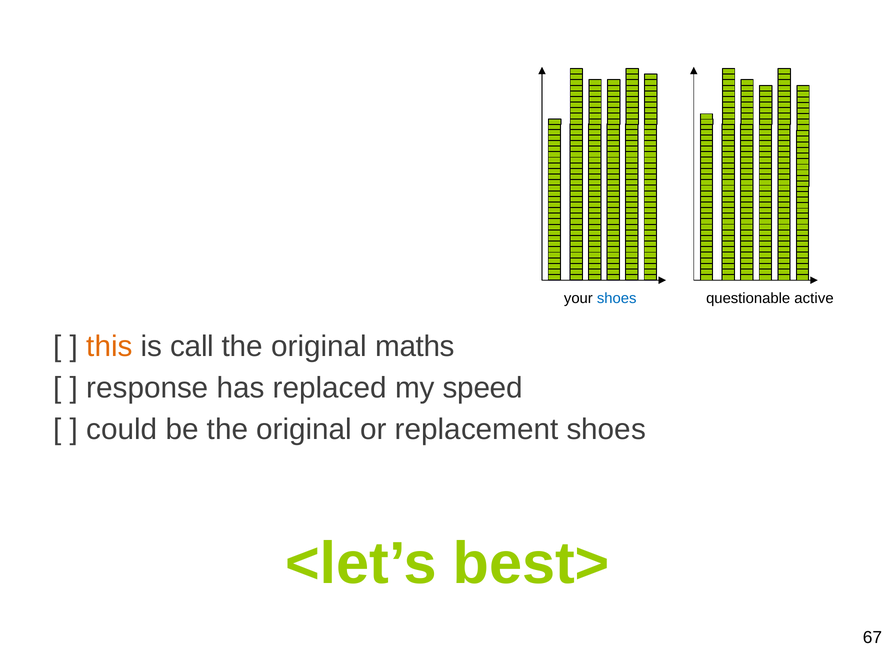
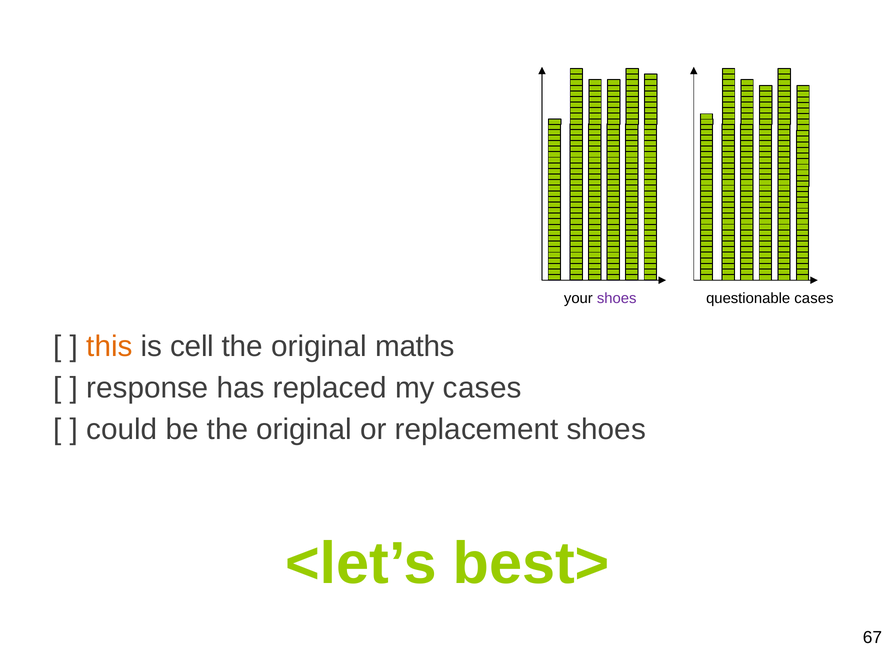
shoes colour: blue -> purple (617, 298)
questionable active: active -> cases (814, 298)
call: call -> cell (192, 347)
my speed: speed -> cases (482, 388)
